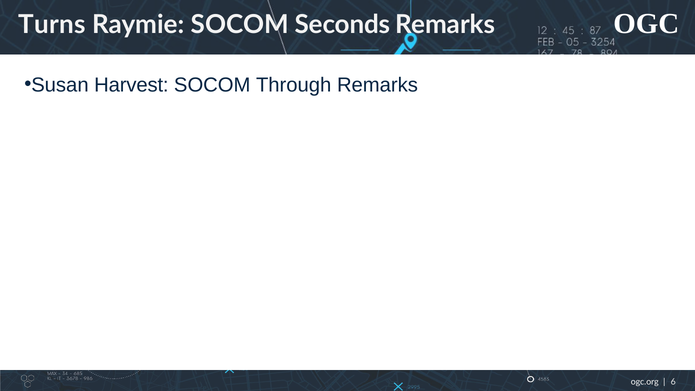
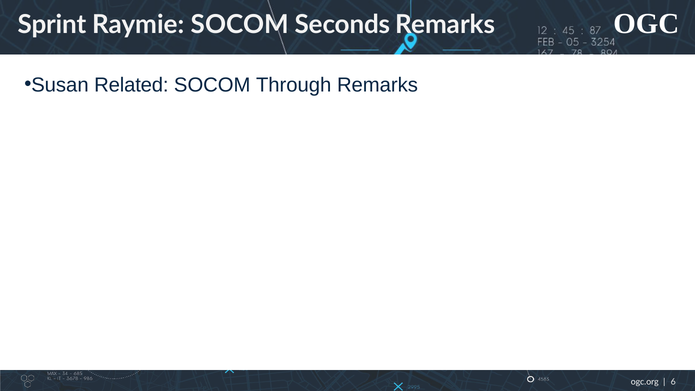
Turns: Turns -> Sprint (52, 25)
Harvest: Harvest -> Related (131, 85)
